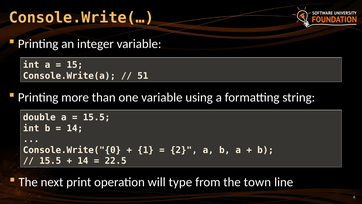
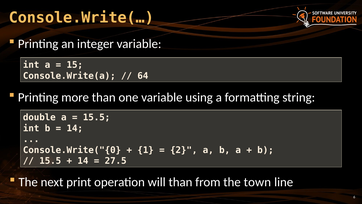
51: 51 -> 64 (143, 76)
22.5: 22.5 -> 27.5 (116, 161)
will type: type -> than (180, 182)
